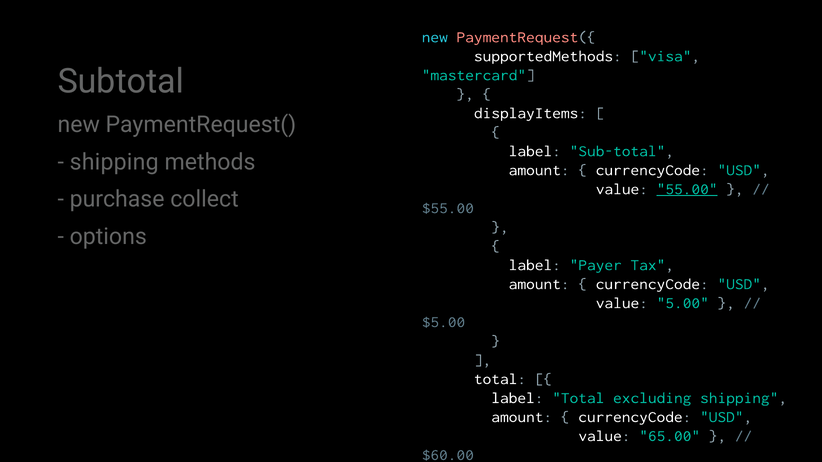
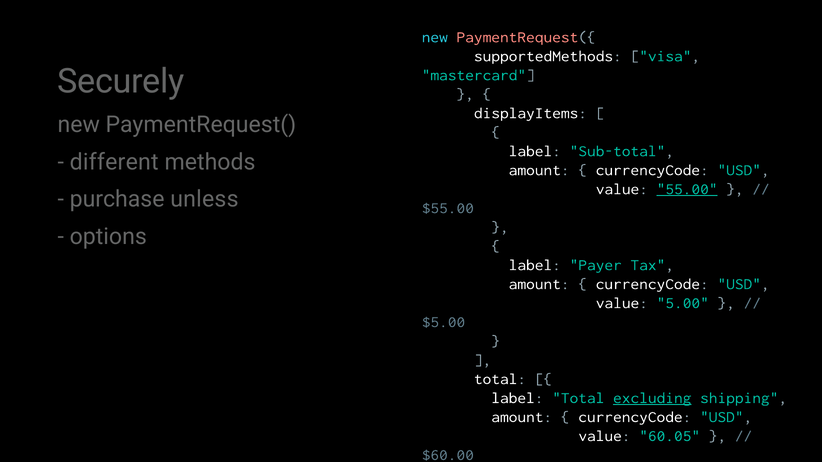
Subtotal: Subtotal -> Securely (121, 82)
shipping: shipping -> different (114, 162)
collect: collect -> unless (204, 200)
excluding underline: none -> present (652, 398)
65.00: 65.00 -> 60.05 (670, 436)
